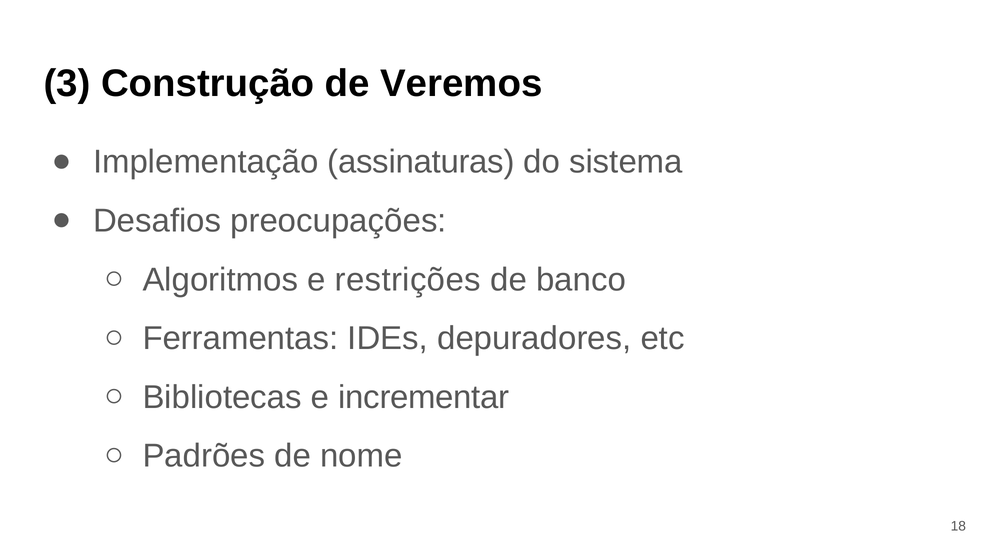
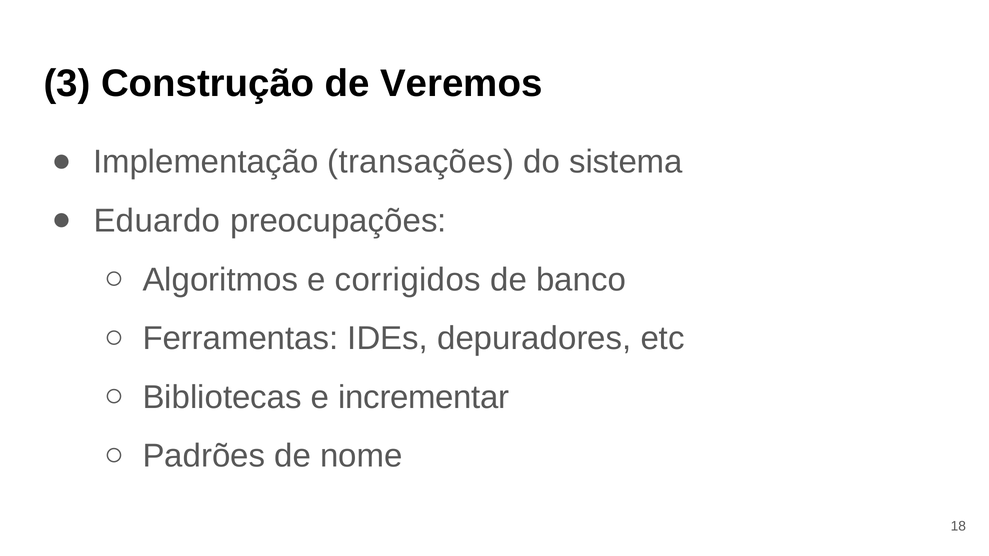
assinaturas: assinaturas -> transações (421, 162)
Desafios: Desafios -> Eduardo (157, 221)
restrições: restrições -> corrigidos (408, 280)
